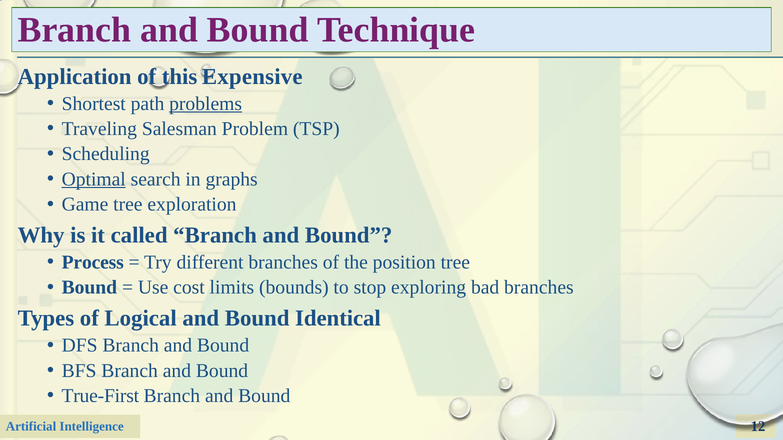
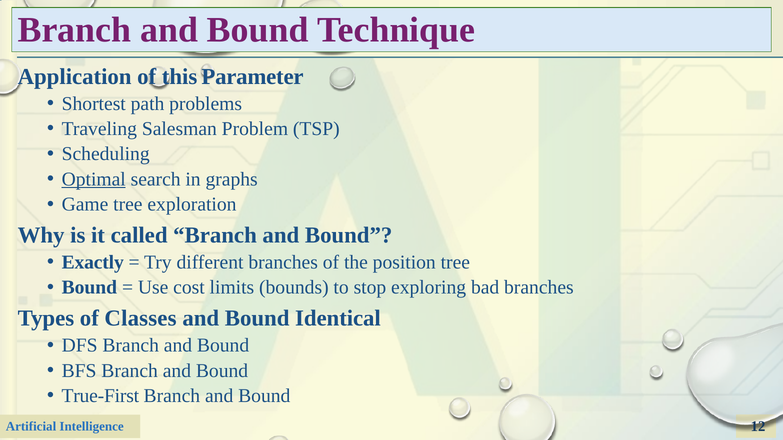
Expensive: Expensive -> Parameter (252, 77)
problems underline: present -> none (206, 104)
Process: Process -> Exactly (93, 263)
Logical: Logical -> Classes (141, 319)
